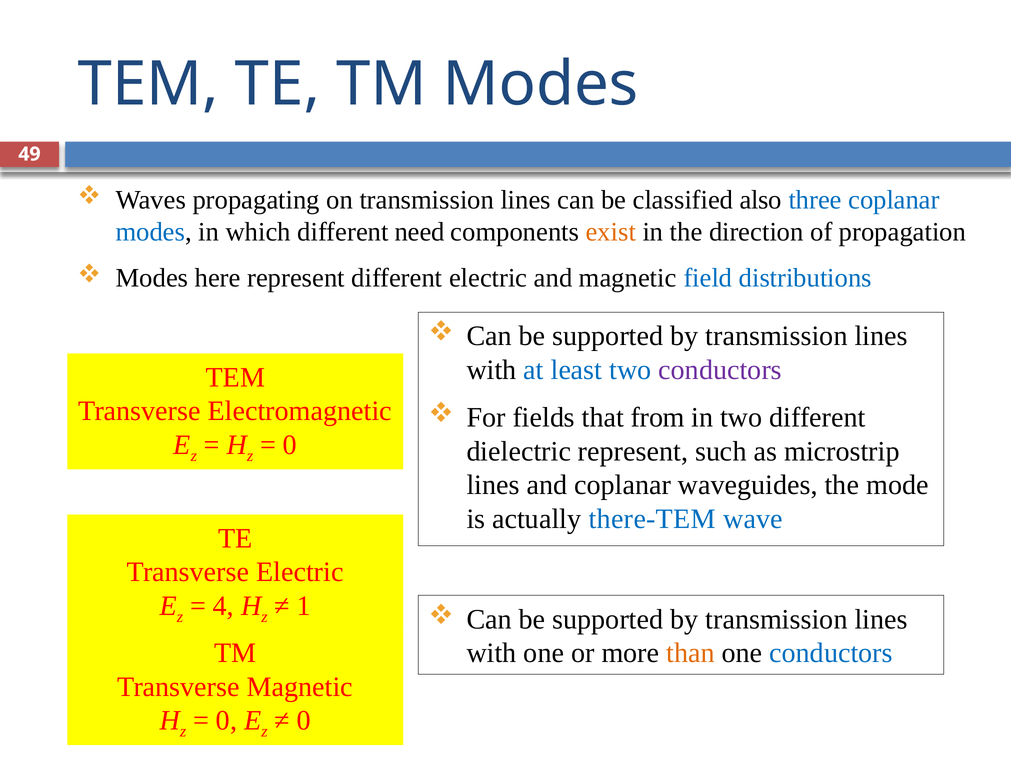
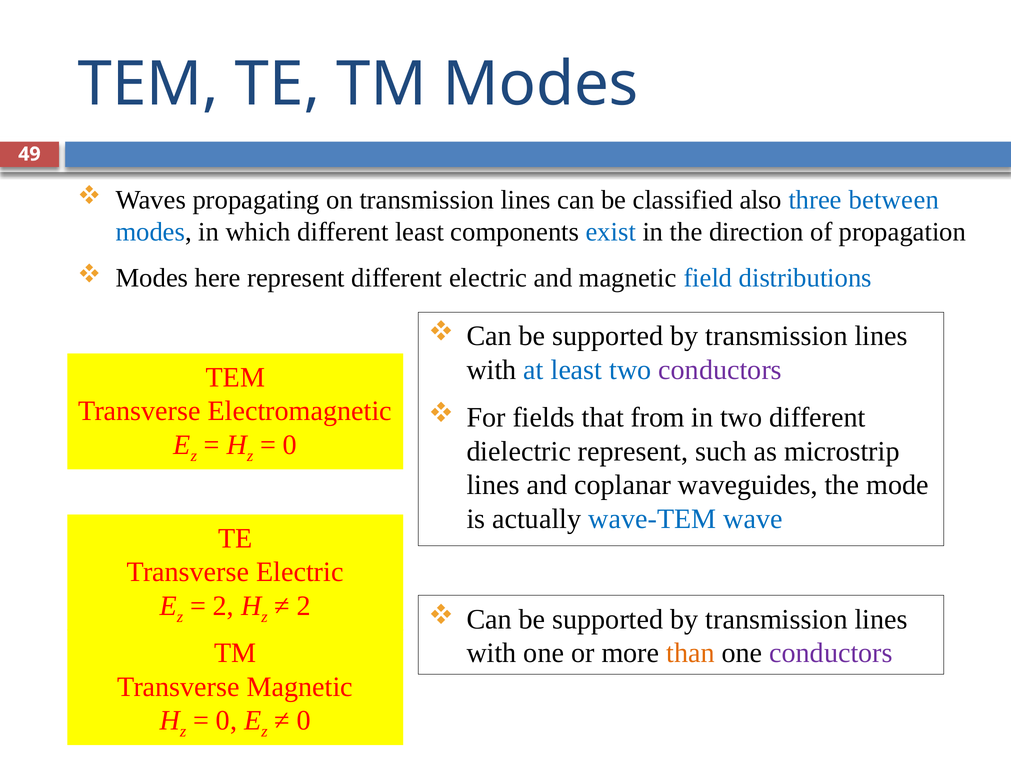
three coplanar: coplanar -> between (894, 200)
different need: need -> least (420, 232)
exist colour: orange -> blue (611, 232)
there-TEM: there-TEM -> wave-TEM (652, 518)
4: 4 -> 2 (223, 605)
1: 1 -> 2 (304, 605)
conductors colour: blue -> purple (831, 652)
